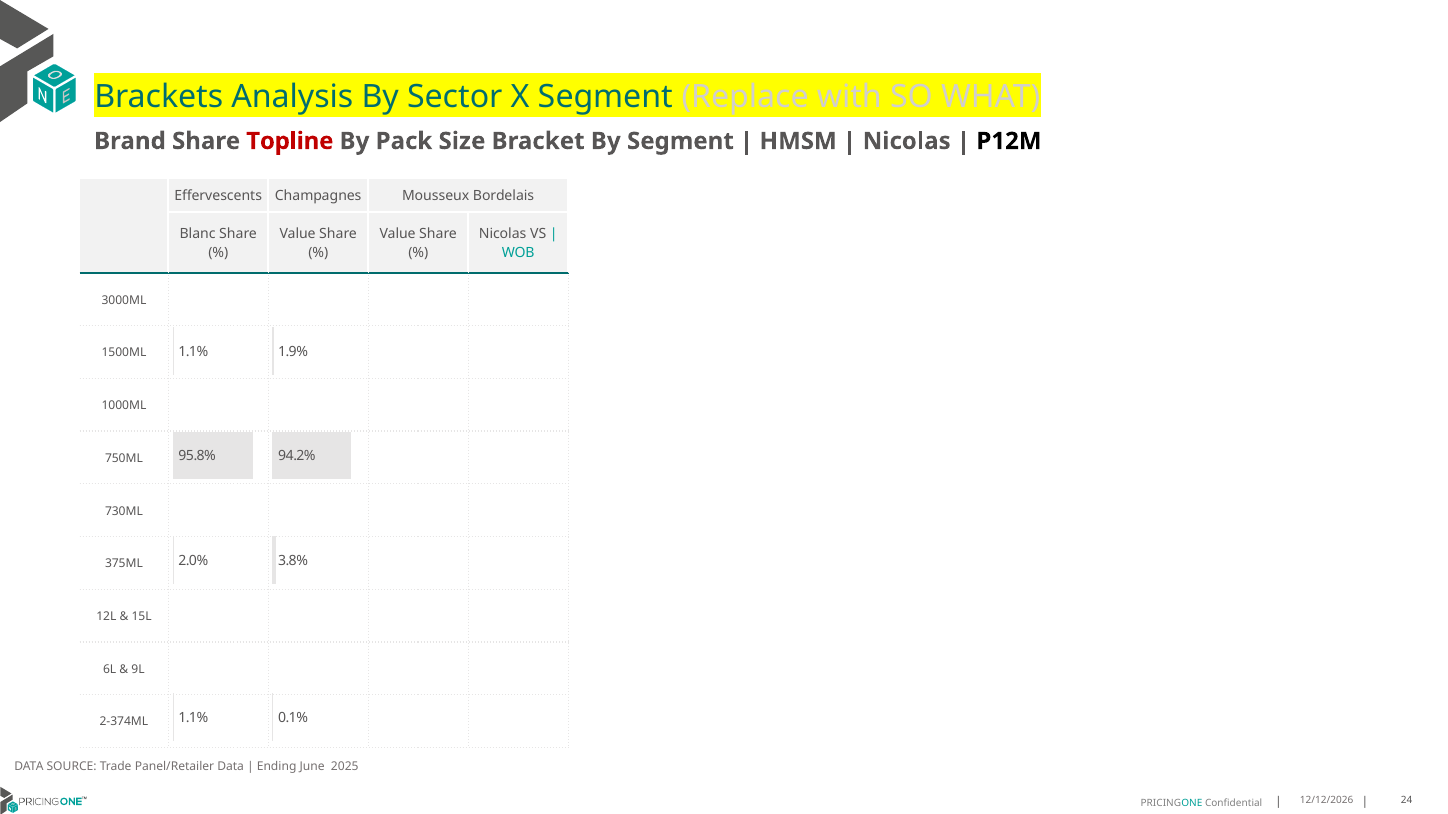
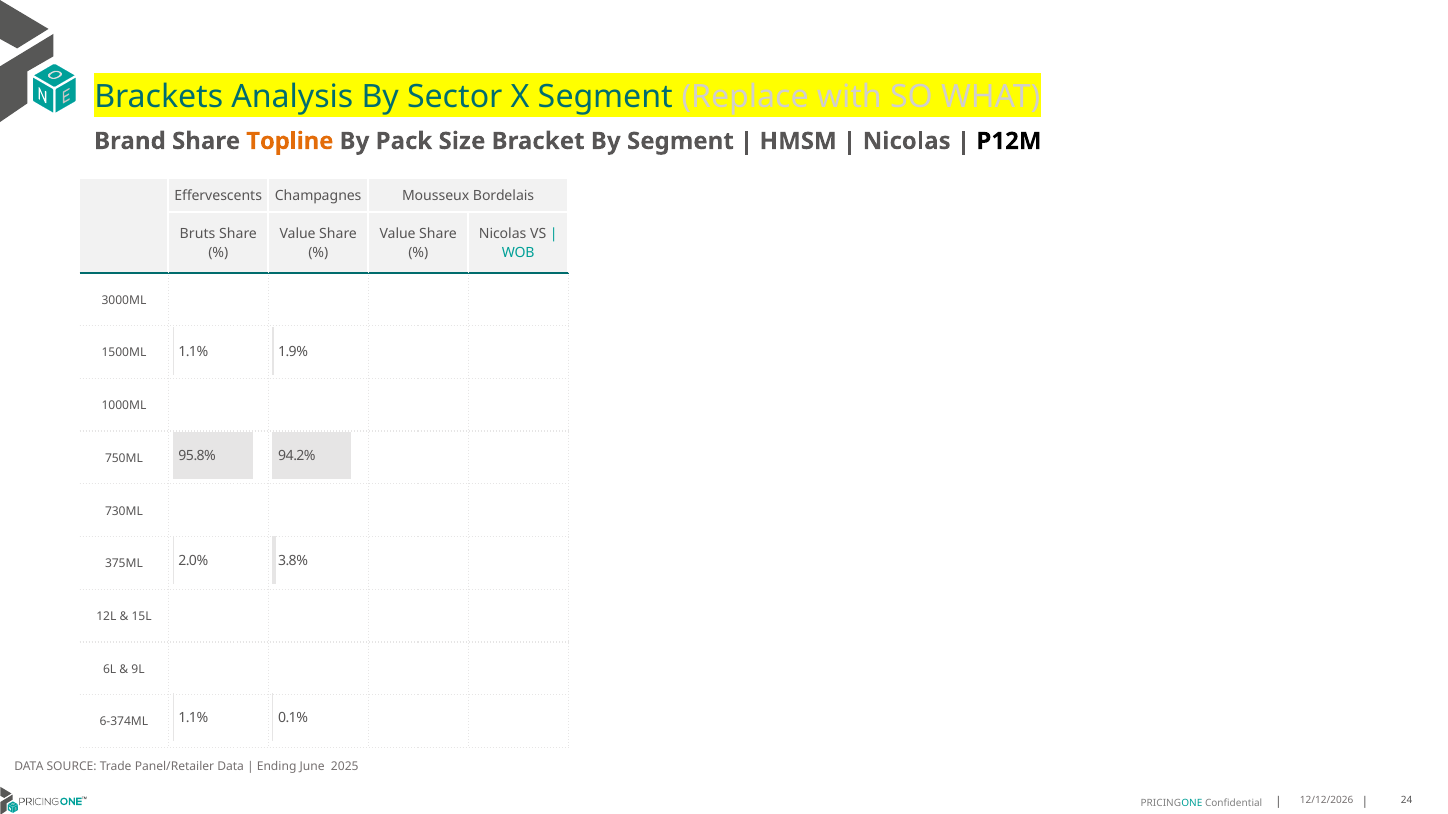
Topline colour: red -> orange (290, 141)
Blanc: Blanc -> Bruts (198, 234)
2-374ML: 2-374ML -> 6-374ML (124, 722)
